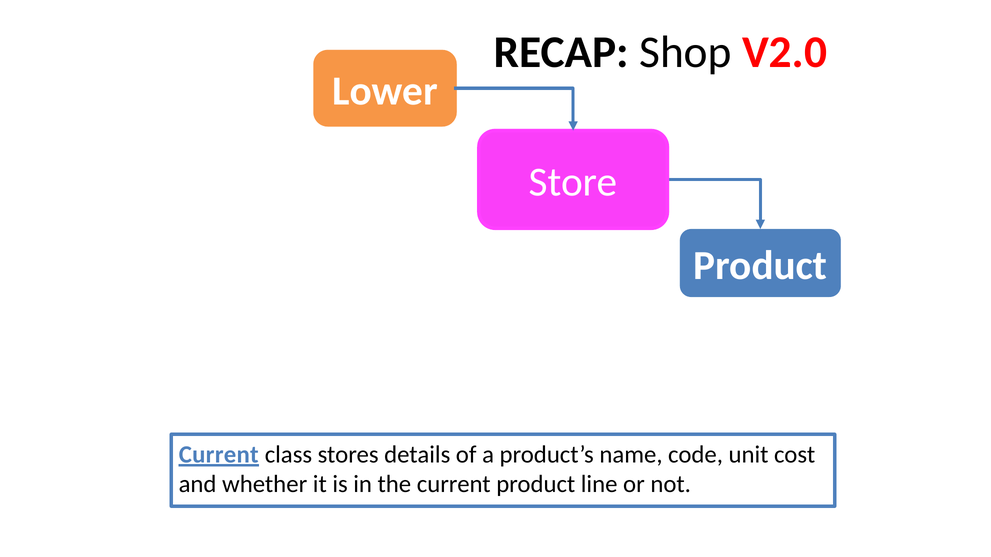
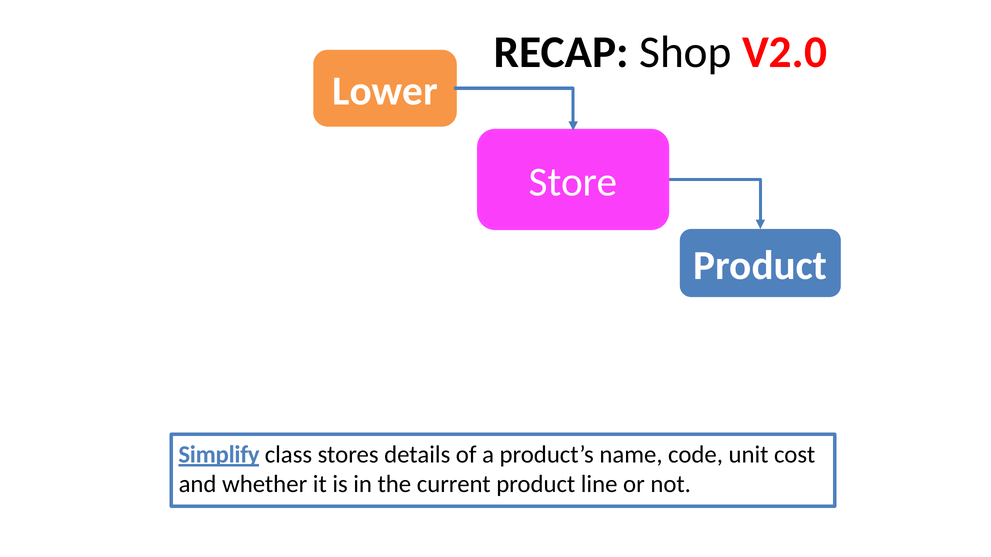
Current: Current -> Simplify (219, 455)
